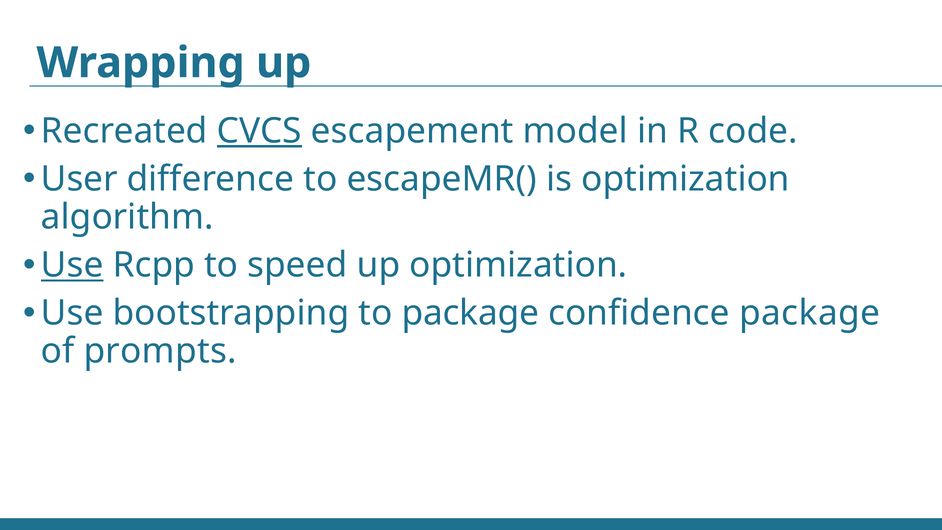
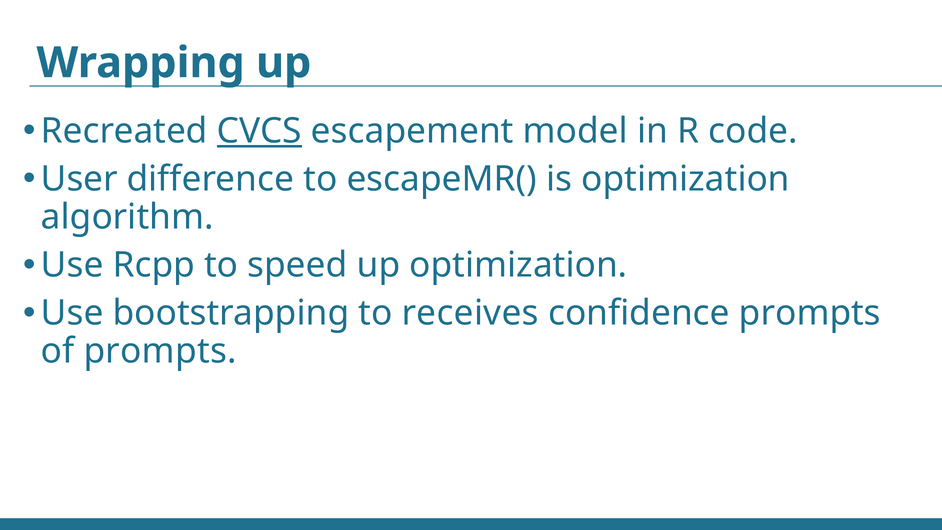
Use underline: present -> none (72, 265)
to package: package -> receives (470, 313)
confidence package: package -> prompts (810, 313)
